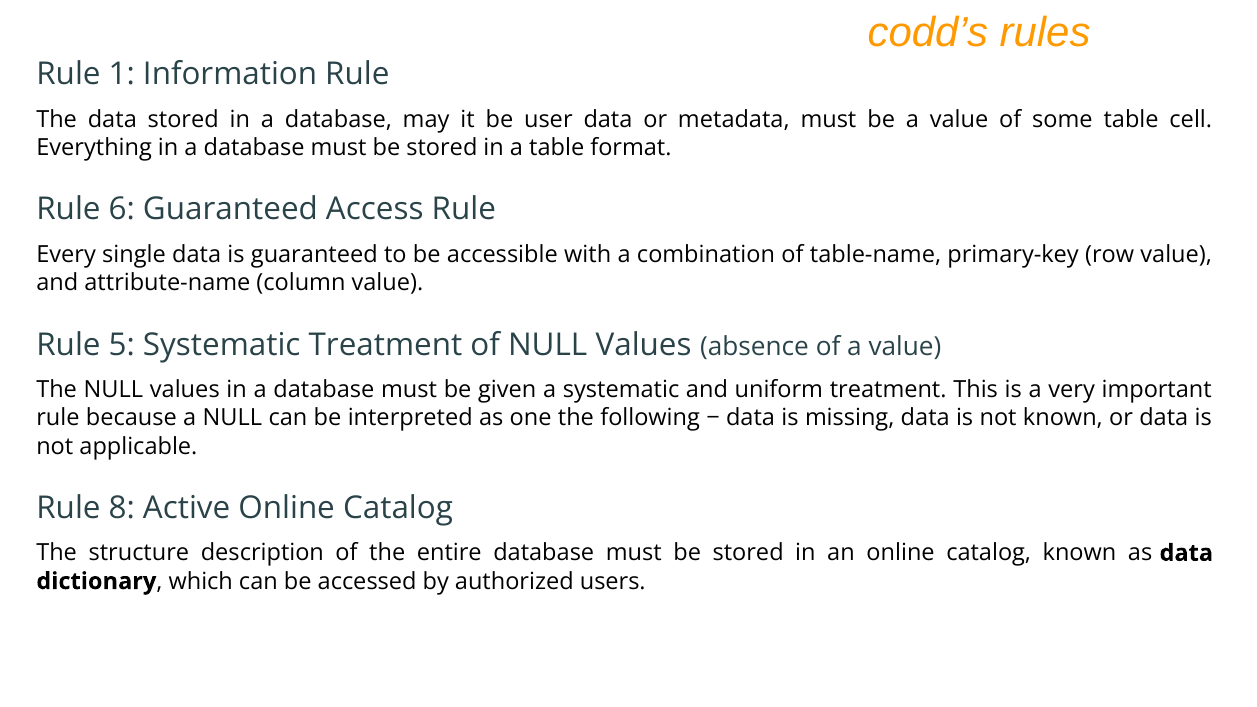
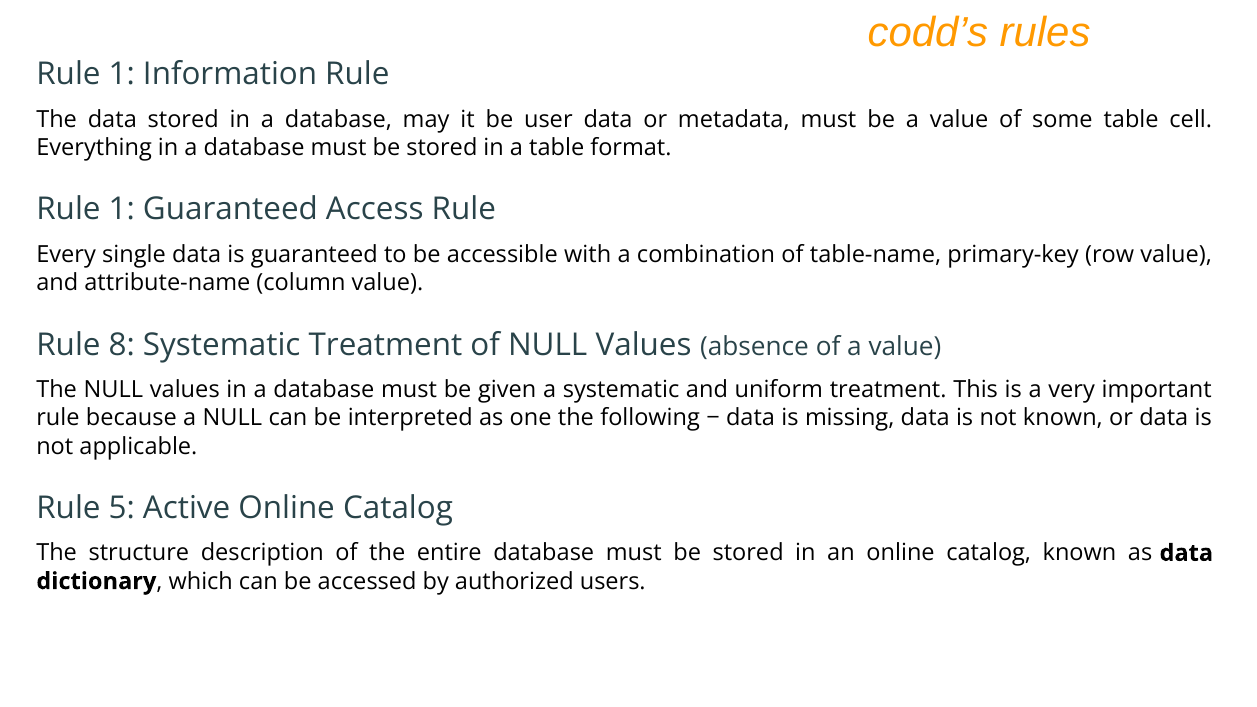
6: 6 -> 1 (122, 210)
5: 5 -> 8 (122, 345)
8: 8 -> 5 (122, 508)
